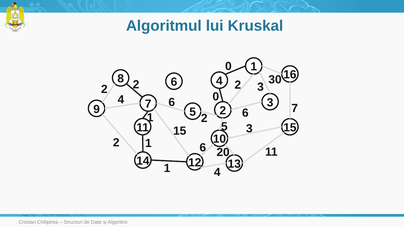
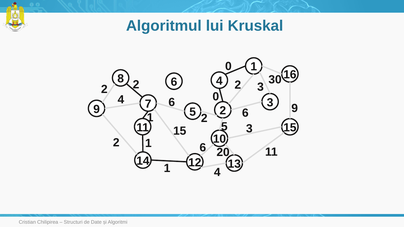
7: 7 -> 9 (295, 108)
